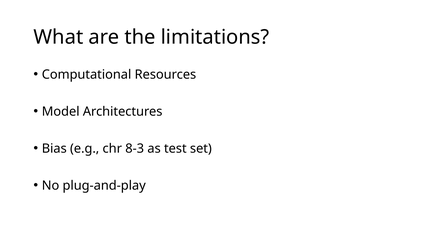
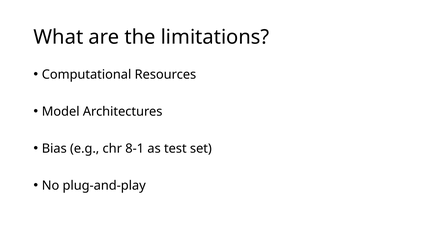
8-3: 8-3 -> 8-1 (135, 148)
